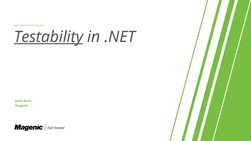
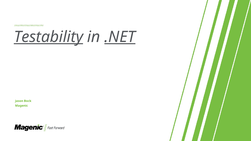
.NET underline: none -> present (120, 37)
